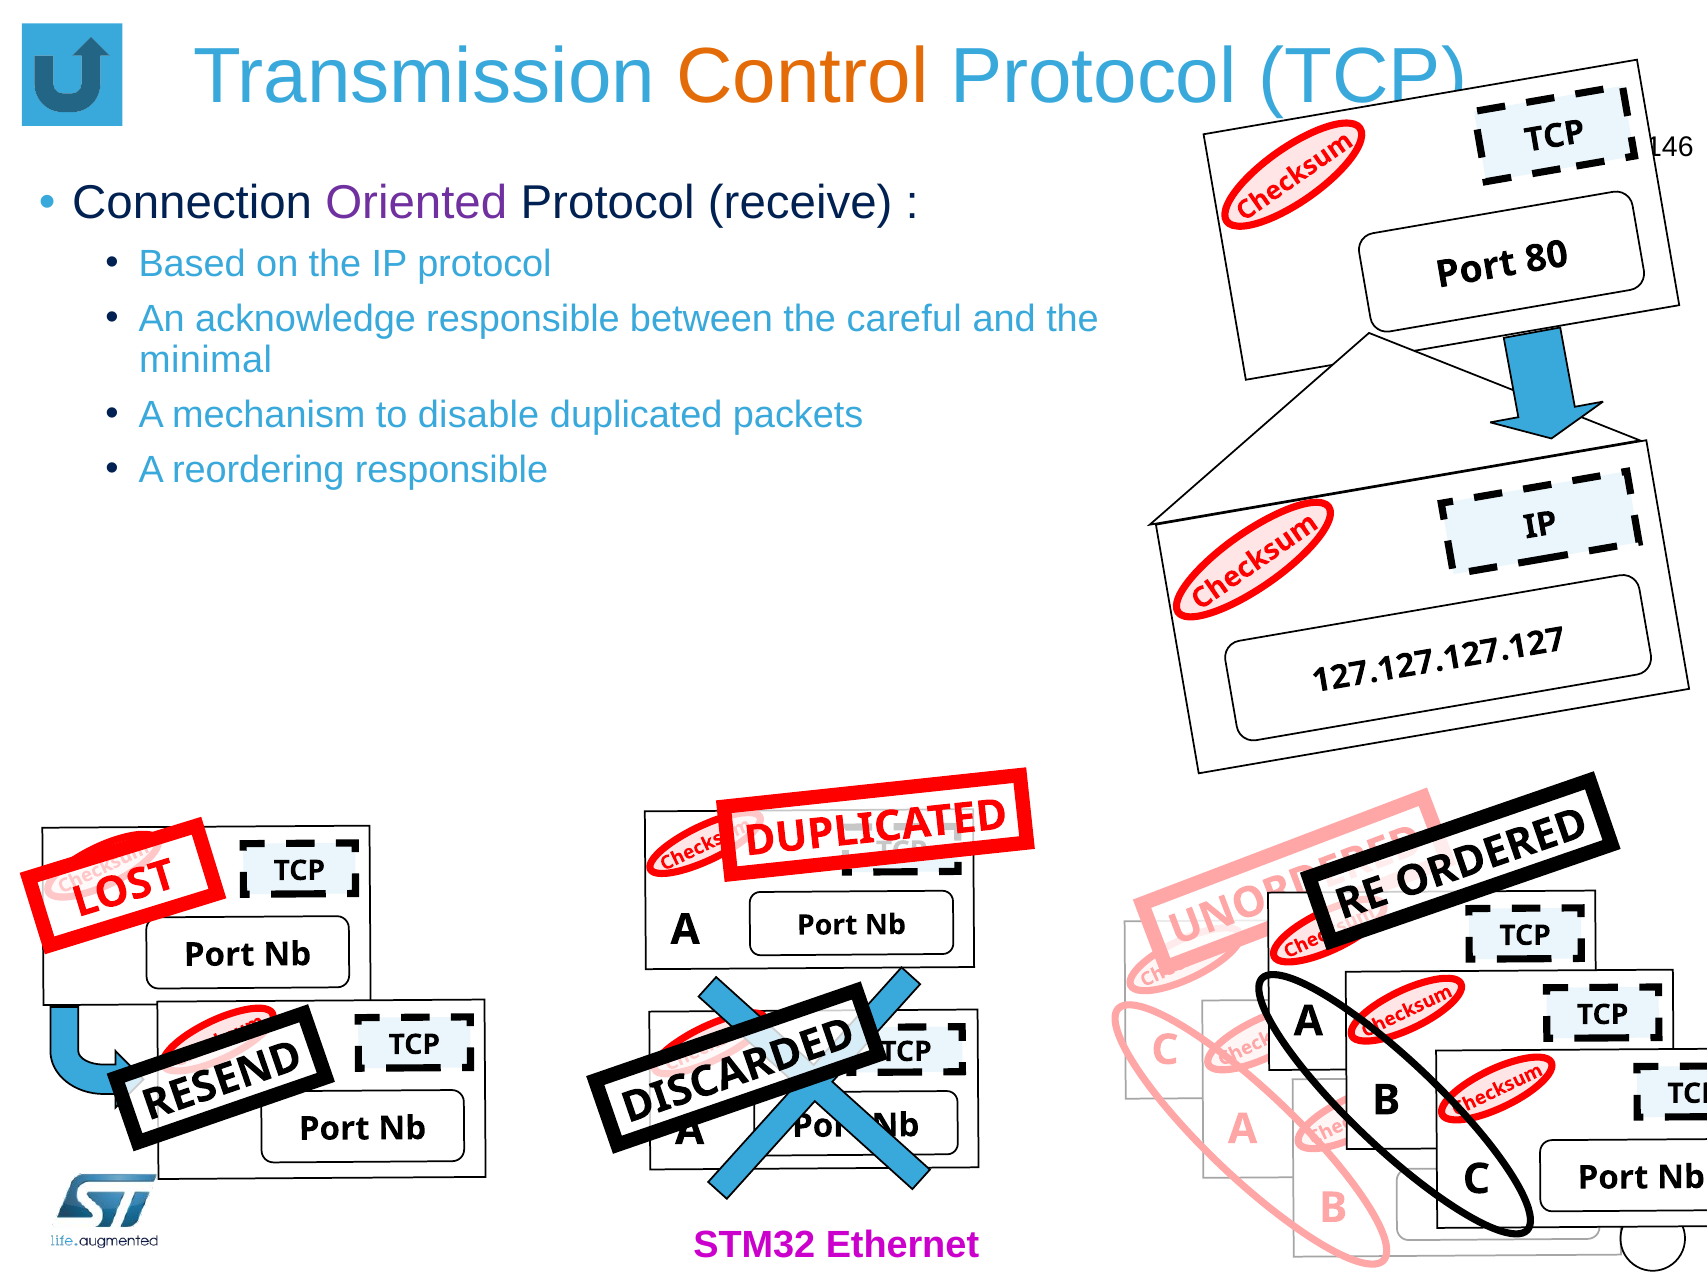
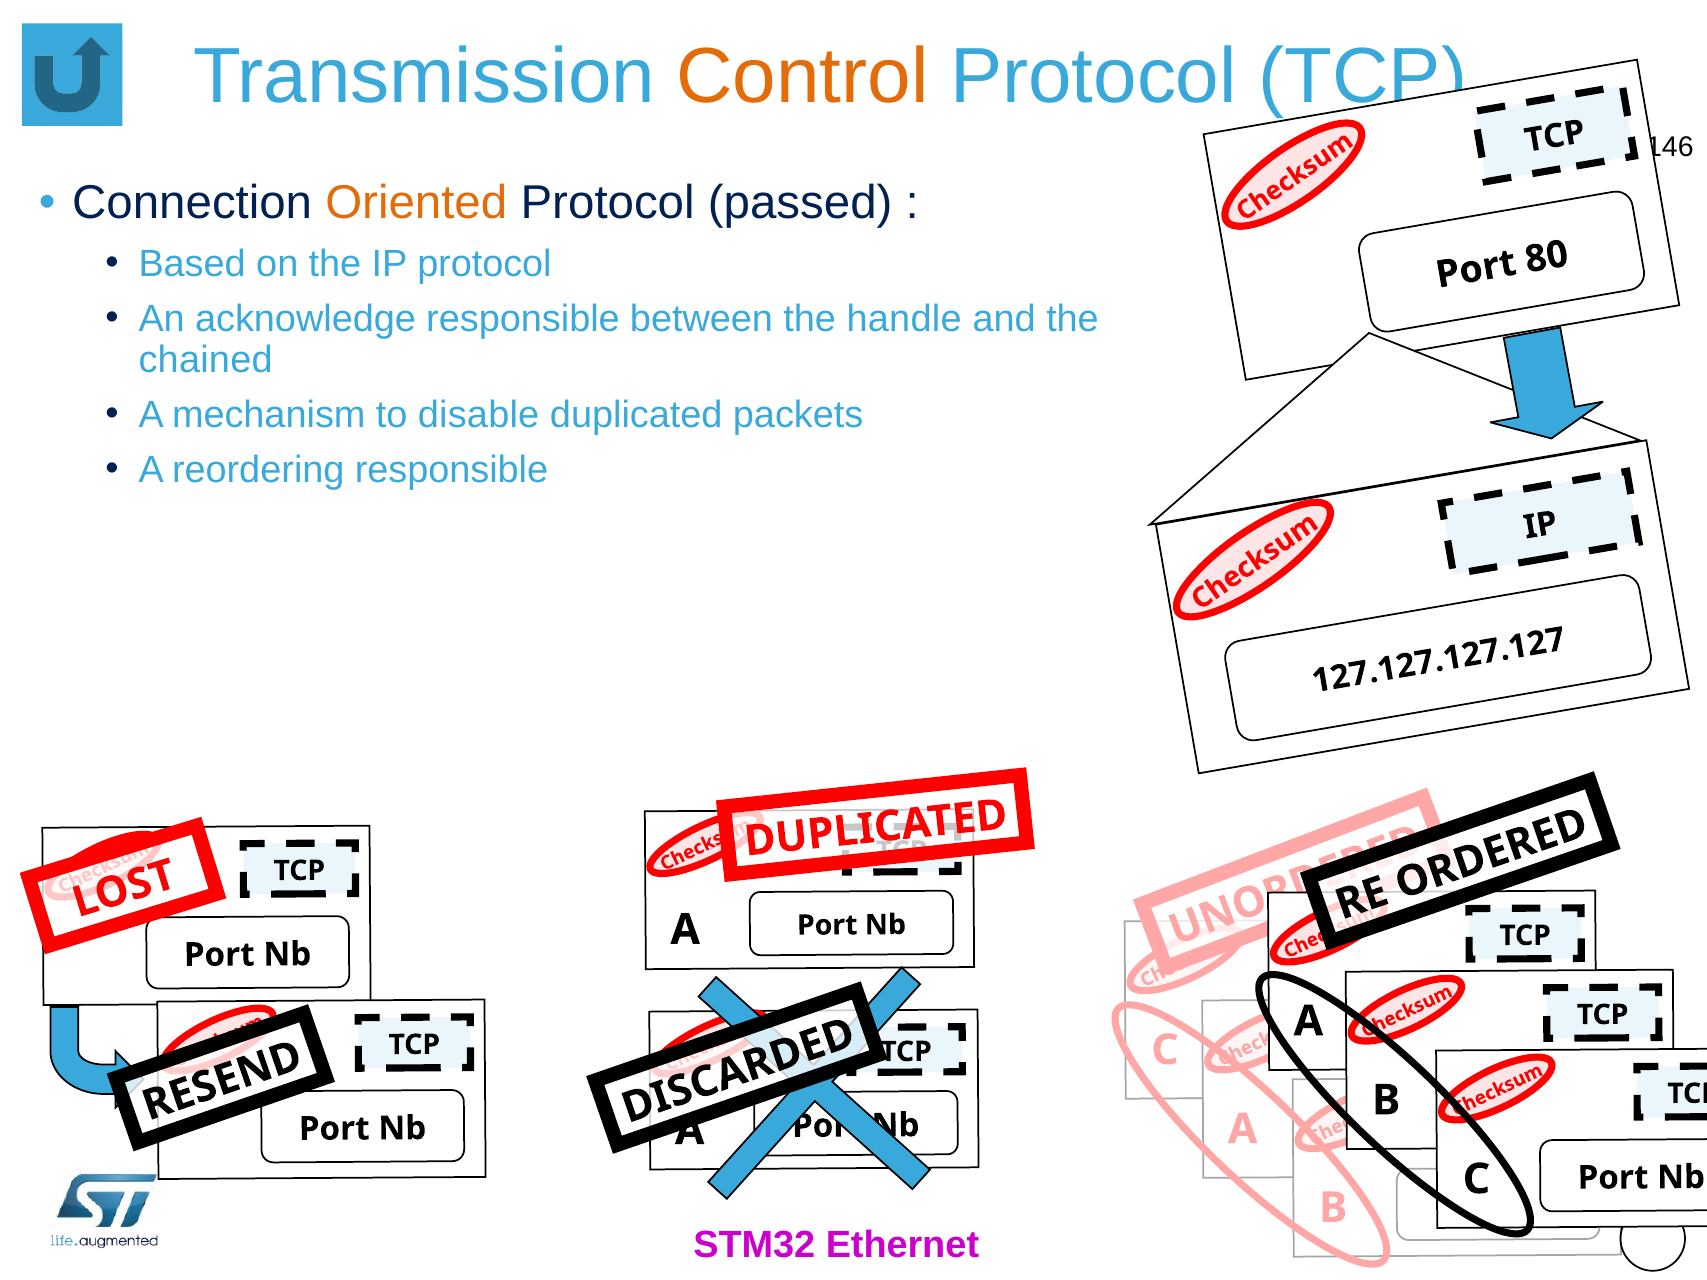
Oriented colour: purple -> orange (416, 203)
receive: receive -> passed (800, 203)
careful: careful -> handle (904, 319)
minimal: minimal -> chained (206, 360)
